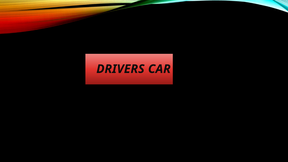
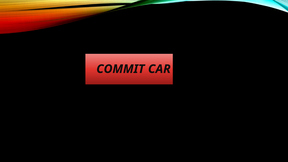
DRIVERS: DRIVERS -> COMMIT (120, 69)
